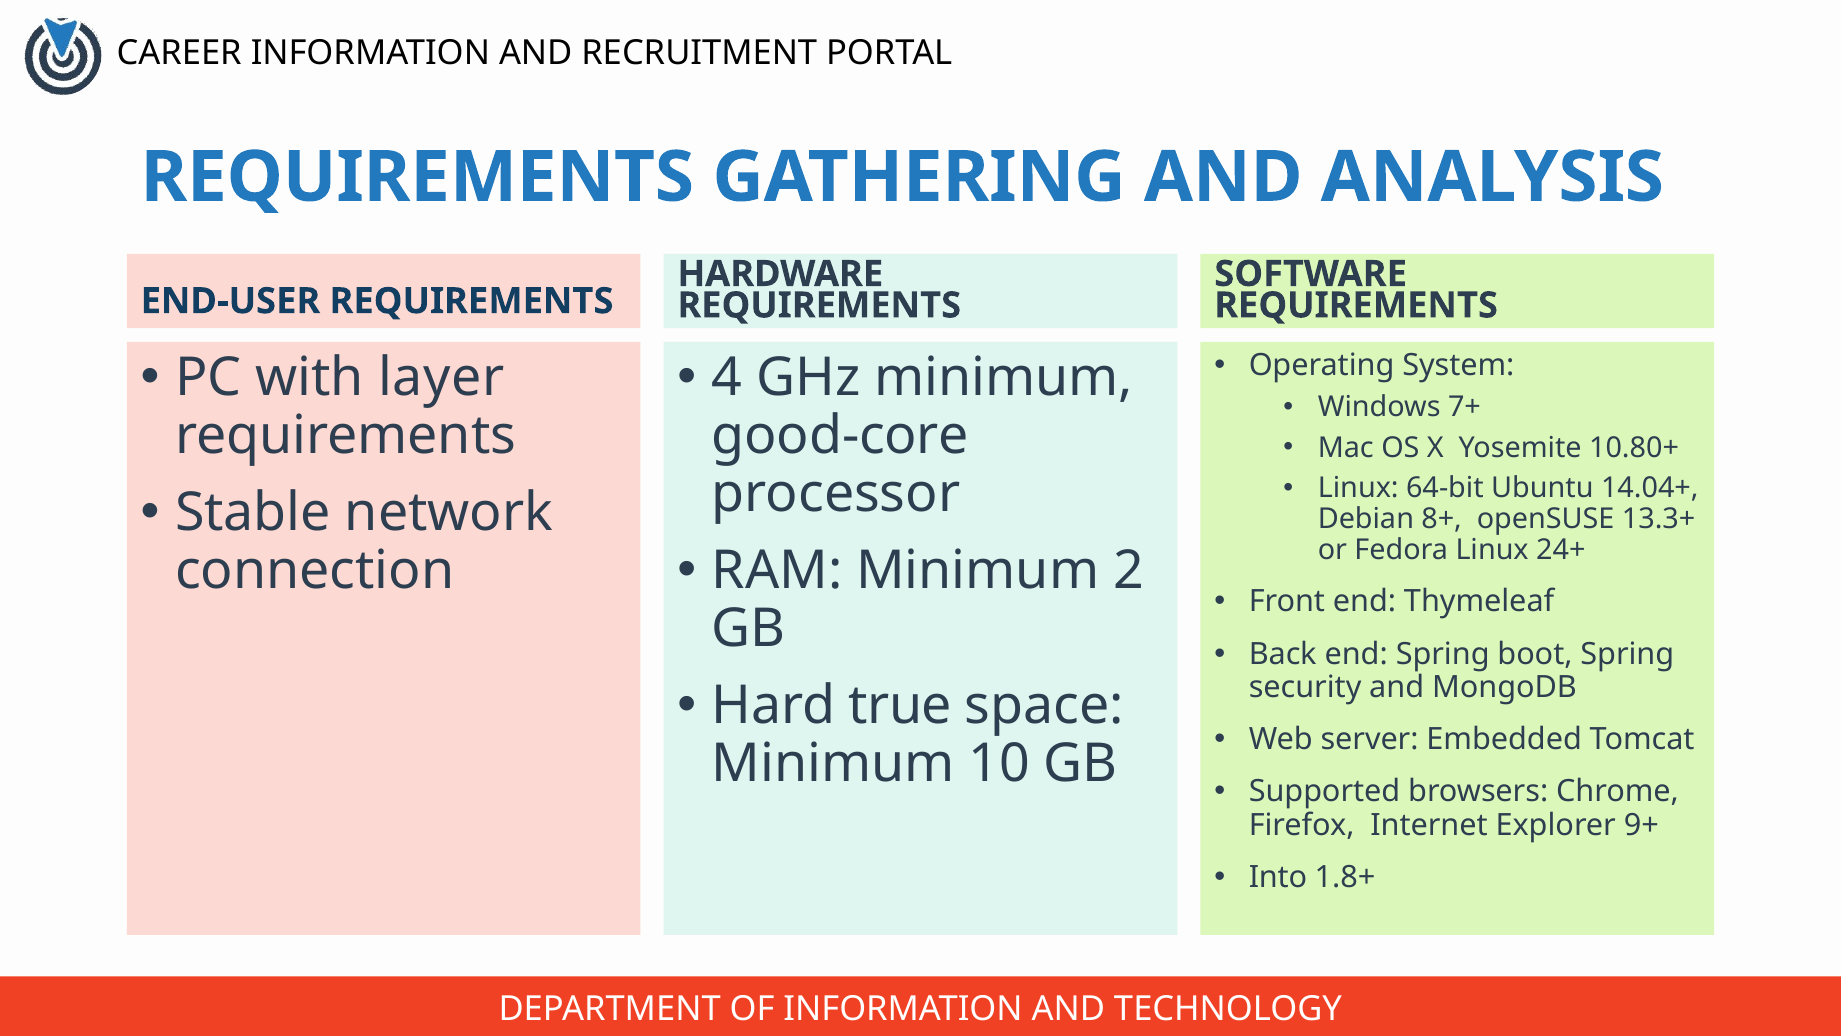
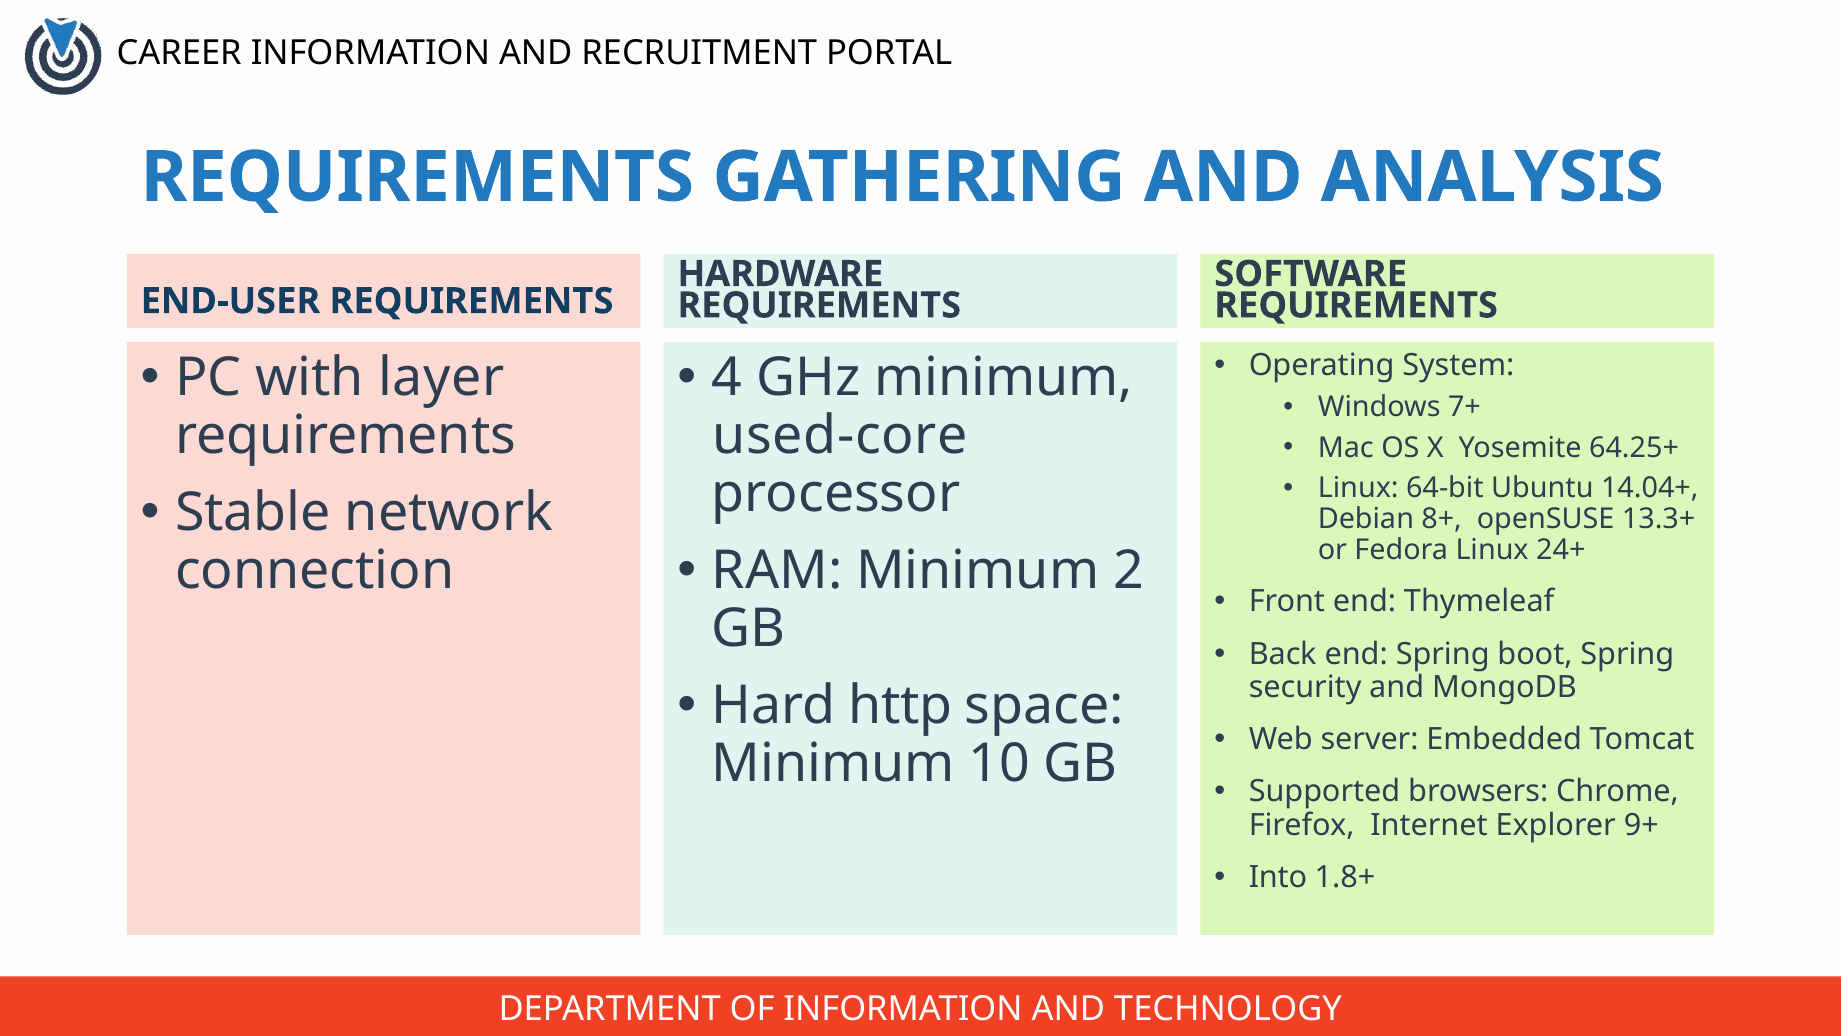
good-core: good-core -> used-core (840, 435)
10.80+: 10.80+ -> 64.25+ (1634, 447)
true: true -> http (900, 706)
